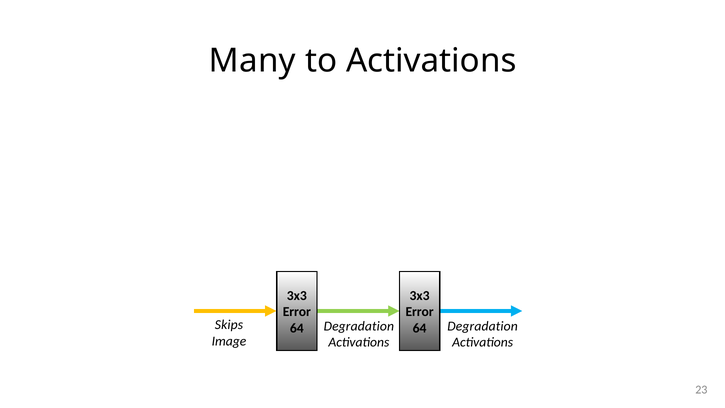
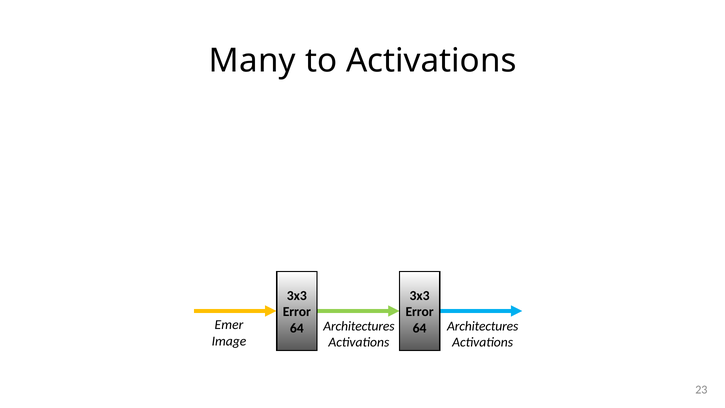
Skips: Skips -> Emer (229, 325)
Degradation: Degradation -> Architectures (359, 326)
Degradation: Degradation -> Architectures (483, 326)
